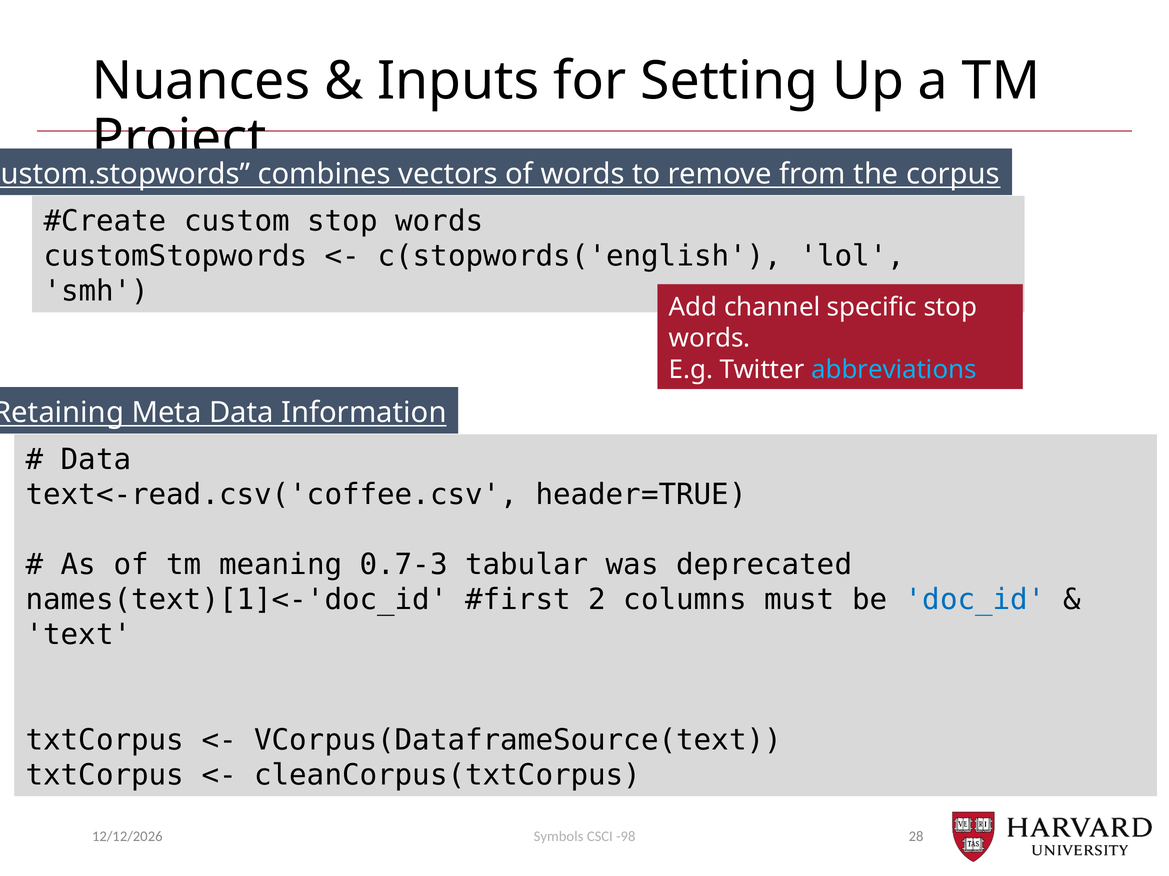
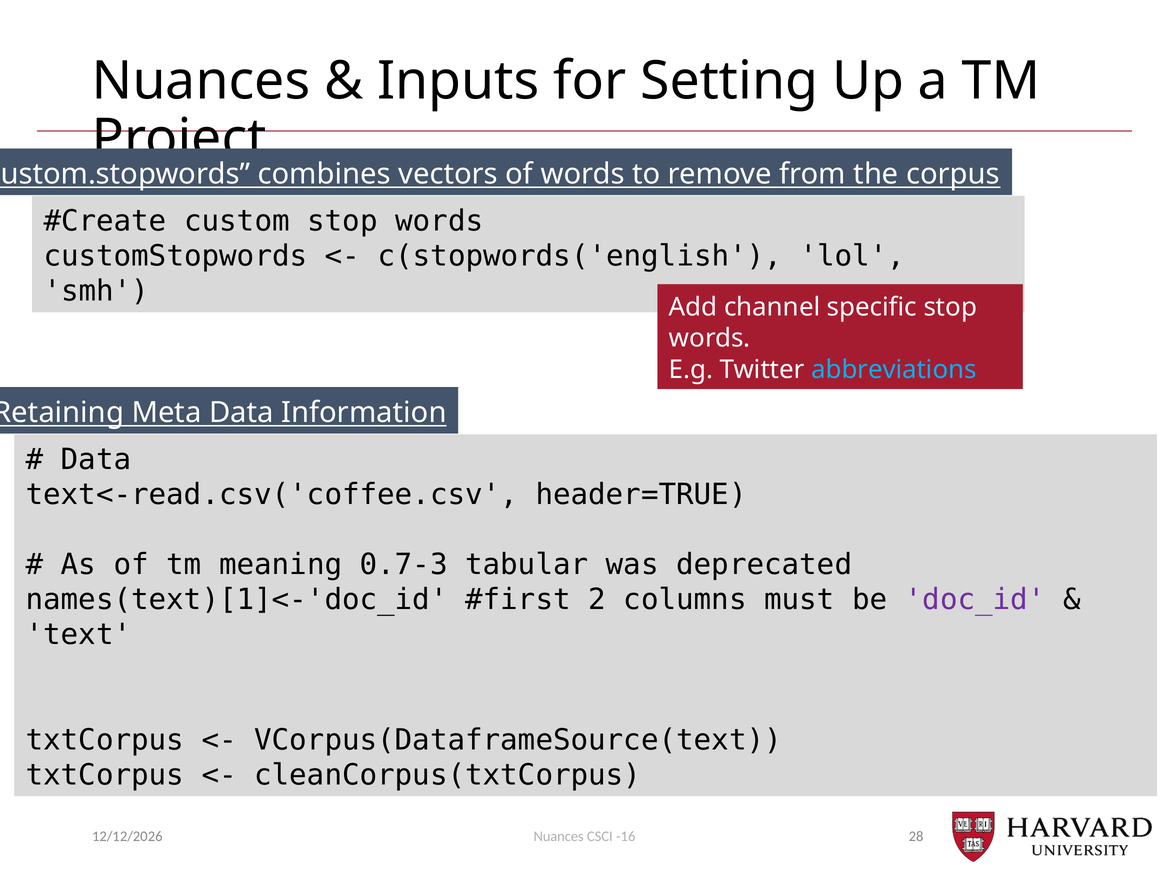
doc_id colour: blue -> purple (975, 600)
Symbols: Symbols -> Nuances (559, 837)
-98: -98 -> -16 (626, 837)
